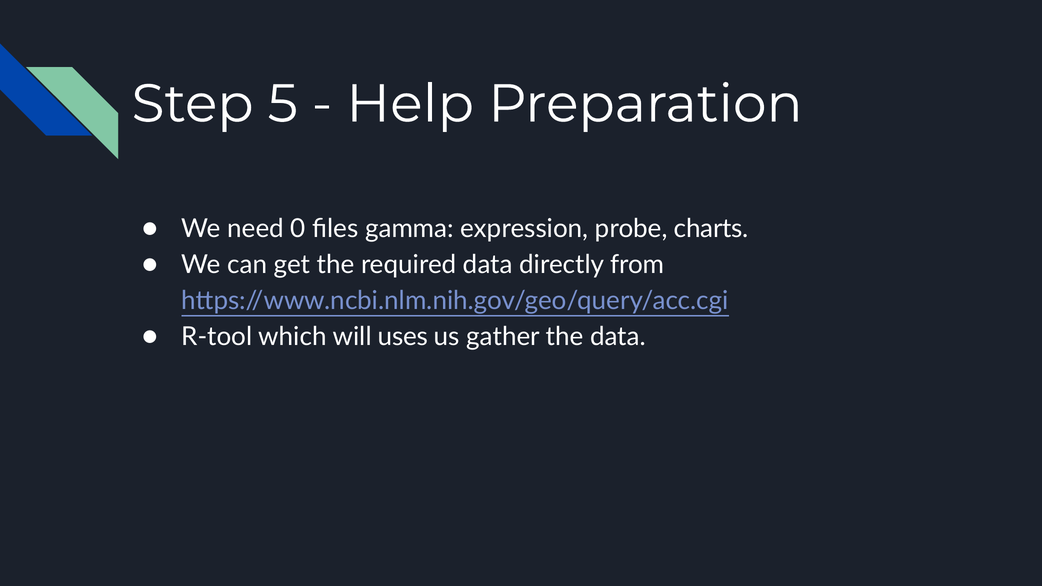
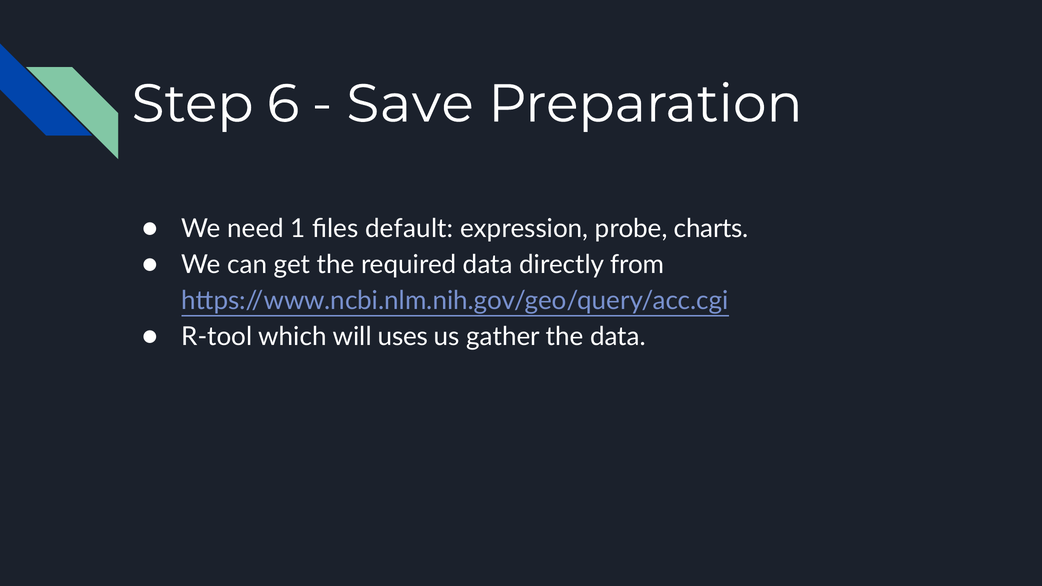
5: 5 -> 6 (283, 104)
Help: Help -> Save (410, 104)
0: 0 -> 1 (298, 229)
gamma: gamma -> default (409, 229)
